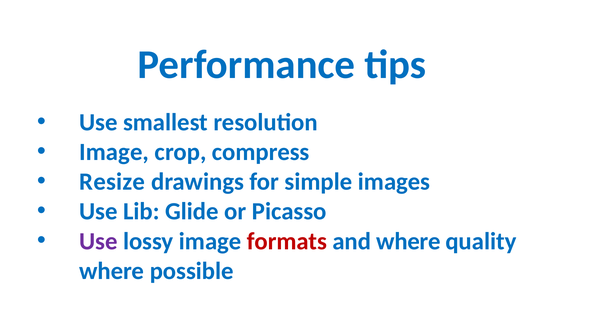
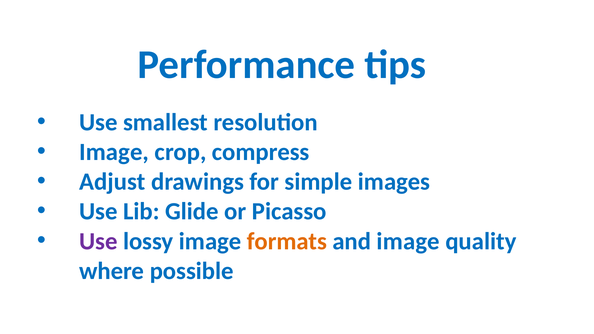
Resize: Resize -> Adjust (112, 182)
formats colour: red -> orange (287, 241)
and where: where -> image (408, 241)
